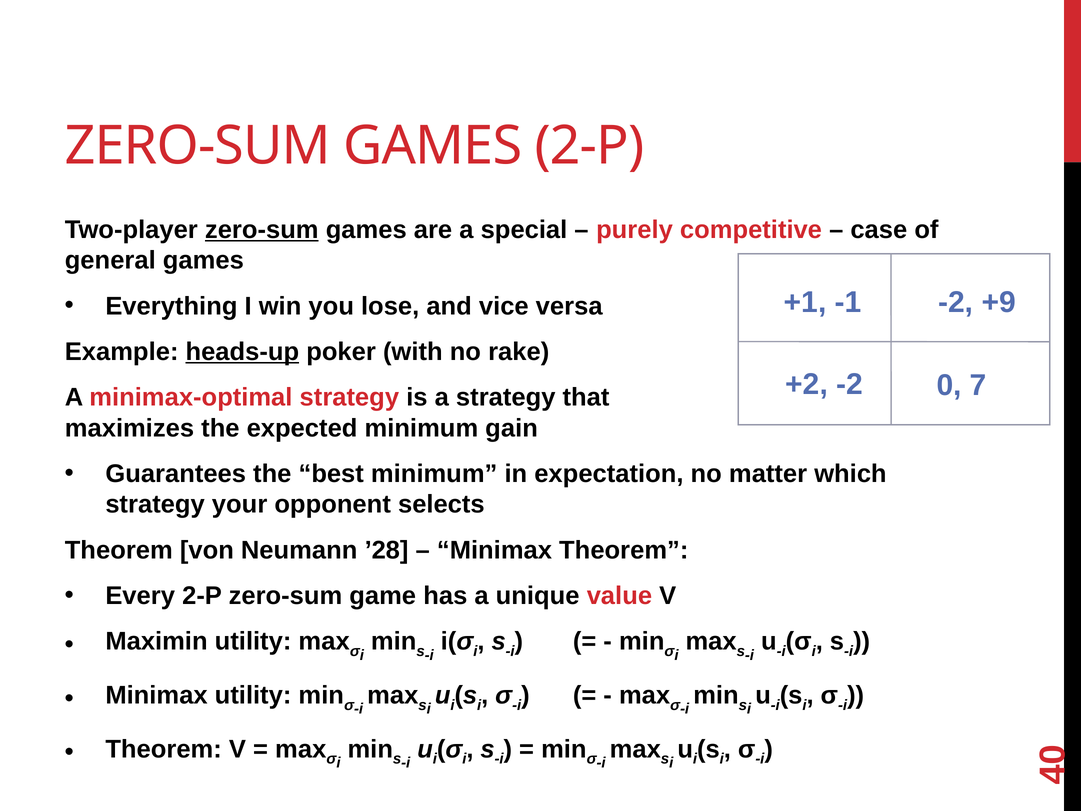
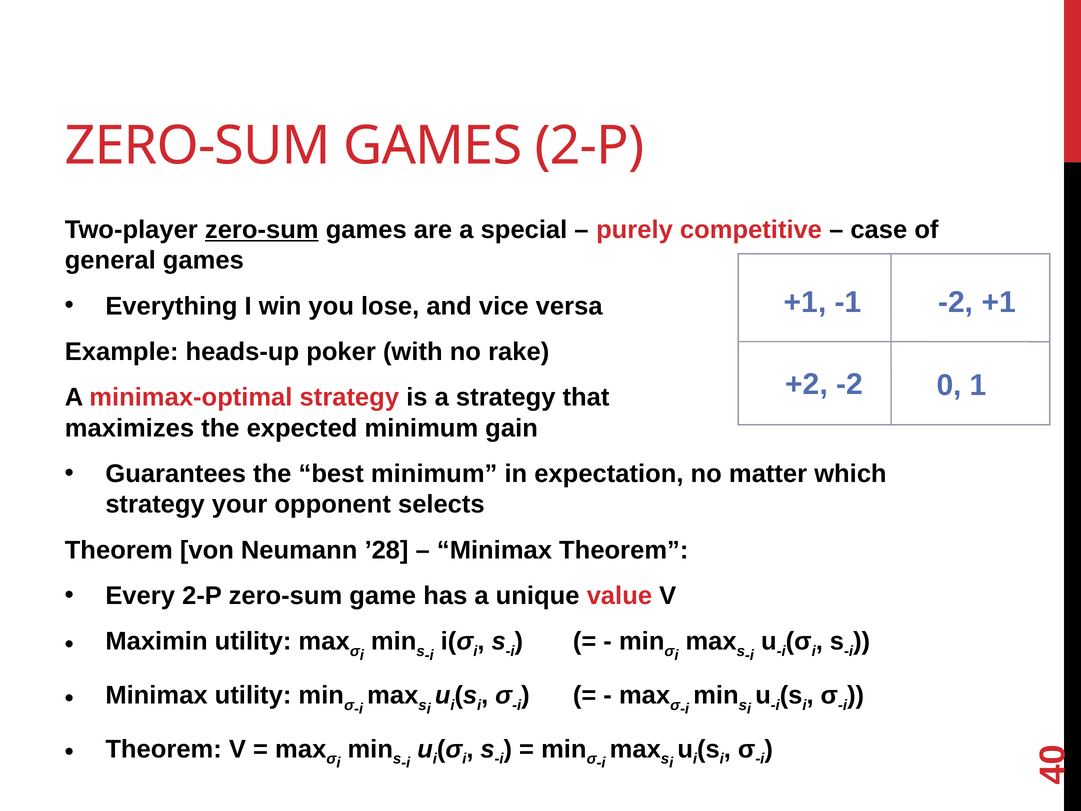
-2 +9: +9 -> +1 (999, 302)
heads-up underline: present -> none (242, 352)
7: 7 -> 1 (978, 385)
